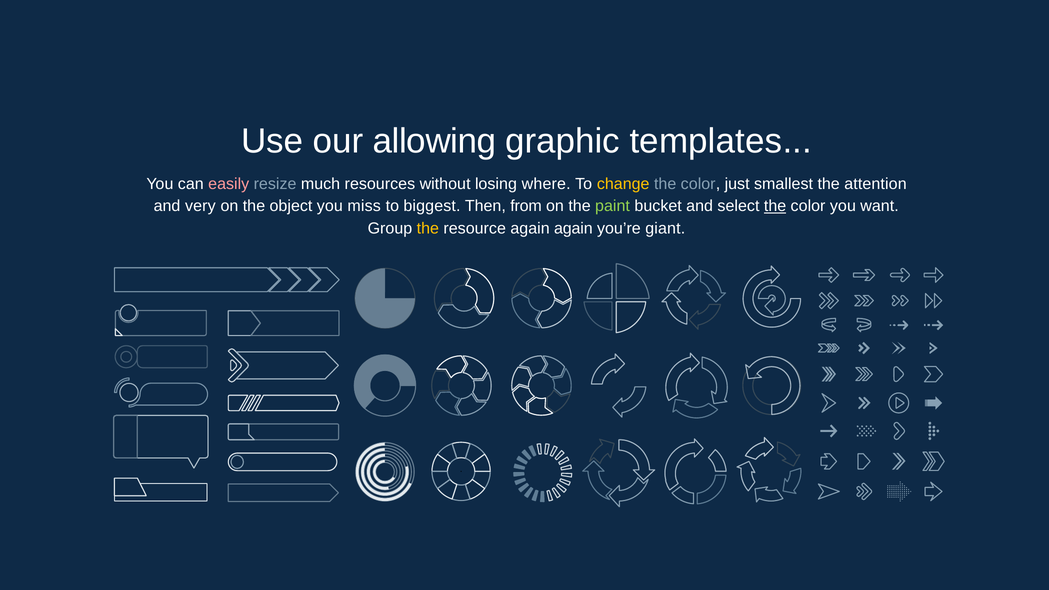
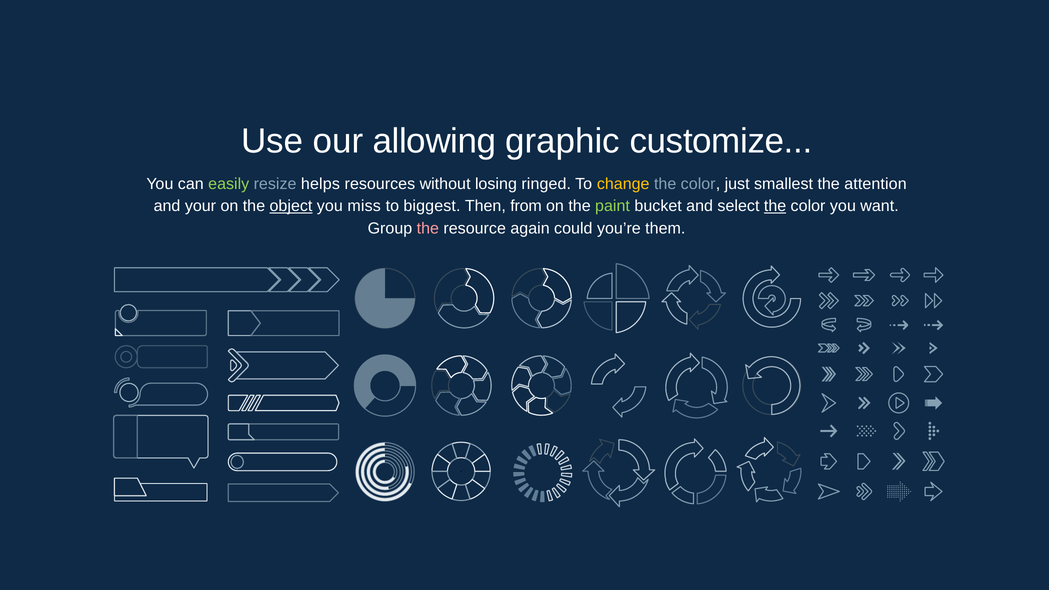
templates: templates -> customize (721, 141)
easily colour: pink -> light green (229, 184)
much: much -> helps (320, 184)
where: where -> ringed (546, 184)
very: very -> your (200, 206)
object underline: none -> present (291, 206)
the colour: yellow -> pink (428, 228)
again again: again -> could (573, 228)
giant: giant -> them (665, 228)
